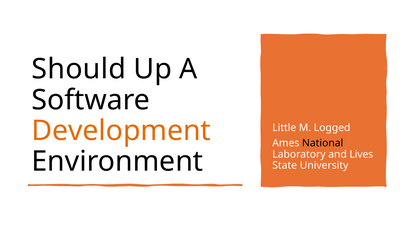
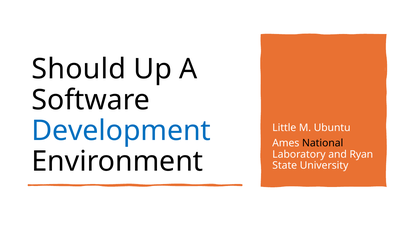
Development colour: orange -> blue (121, 131)
Logged: Logged -> Ubuntu (332, 128)
Lives: Lives -> Ryan (361, 154)
